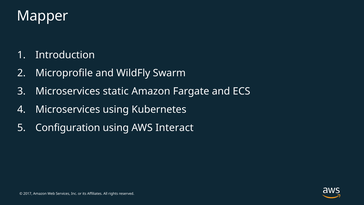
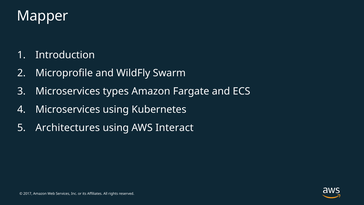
static: static -> types (116, 91)
Configuration: Configuration -> Architectures (68, 128)
